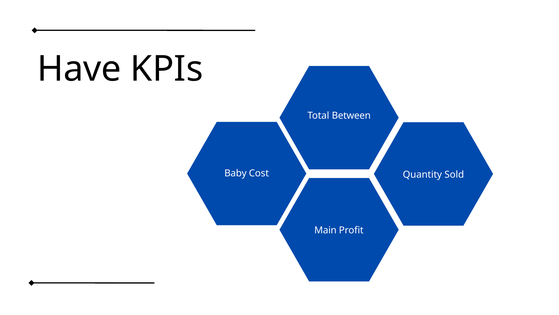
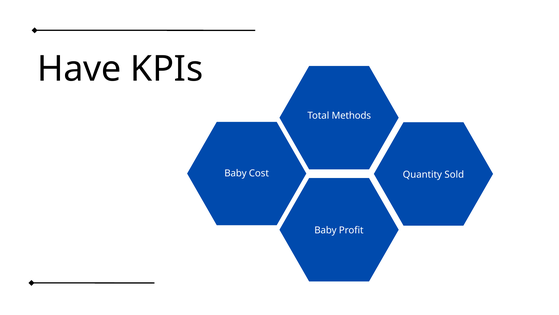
Between: Between -> Methods (351, 115)
Main: Main -> Baby (325, 230)
